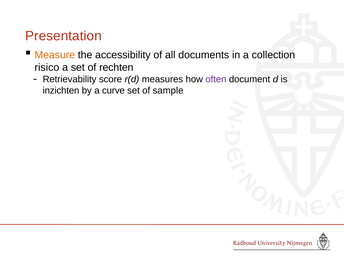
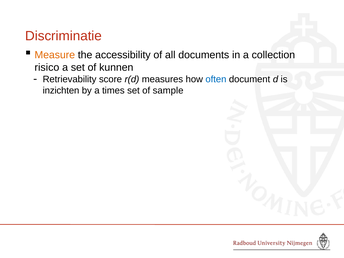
Presentation: Presentation -> Discriminatie (64, 36)
rechten: rechten -> kunnen (116, 67)
often colour: purple -> blue (216, 79)
curve: curve -> times (113, 91)
